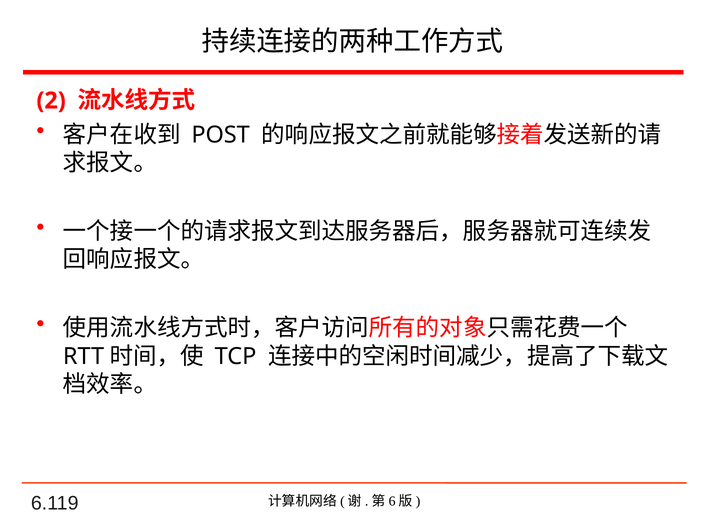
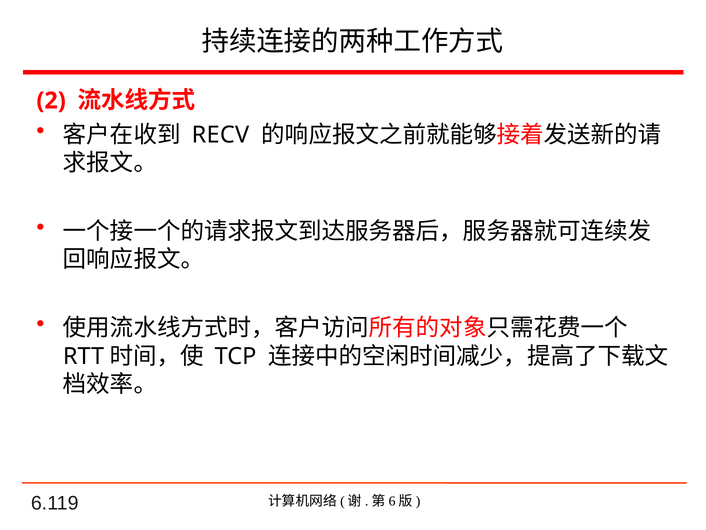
POST: POST -> RECV (220, 135)
